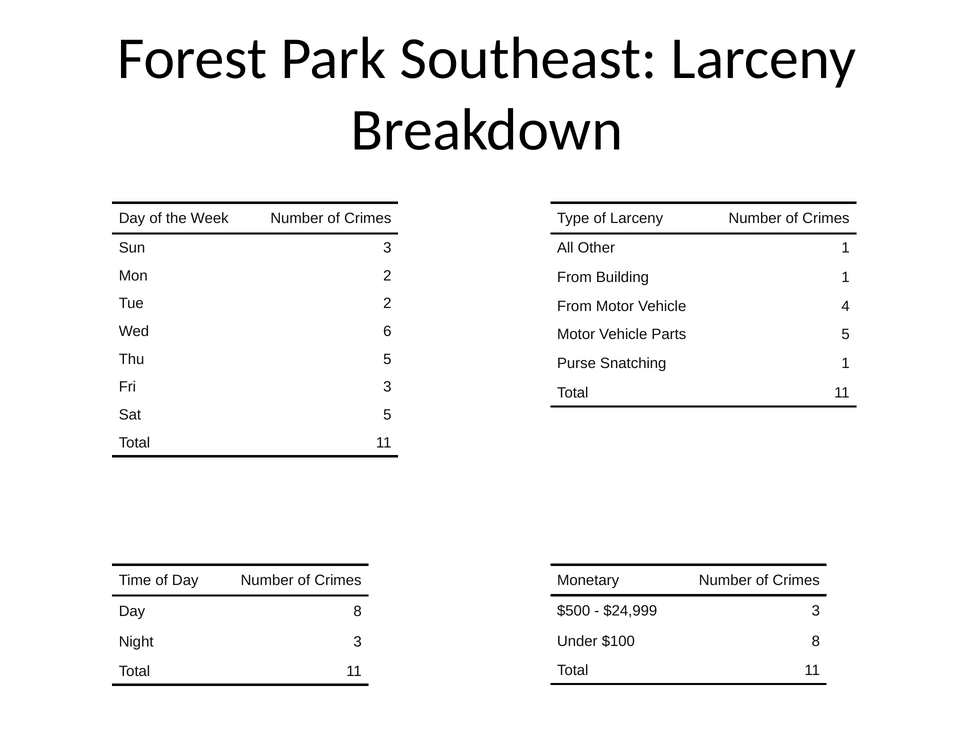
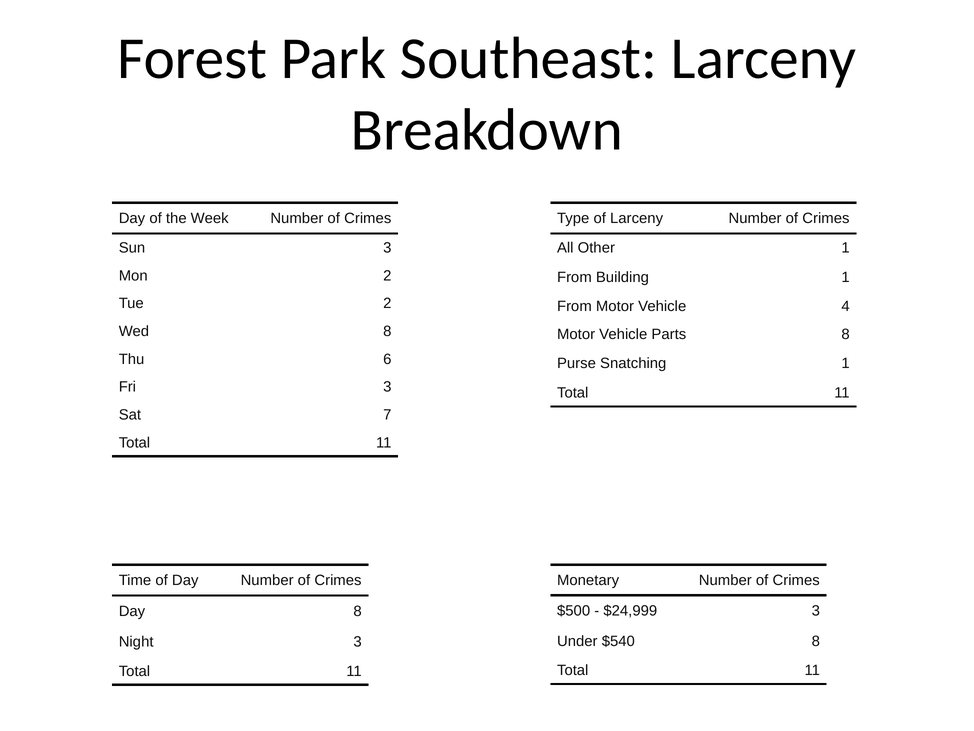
Wed 6: 6 -> 8 (387, 331)
Parts 5: 5 -> 8 (846, 334)
Thu 5: 5 -> 6 (387, 359)
Sat 5: 5 -> 7 (387, 415)
$100: $100 -> $540 (618, 641)
